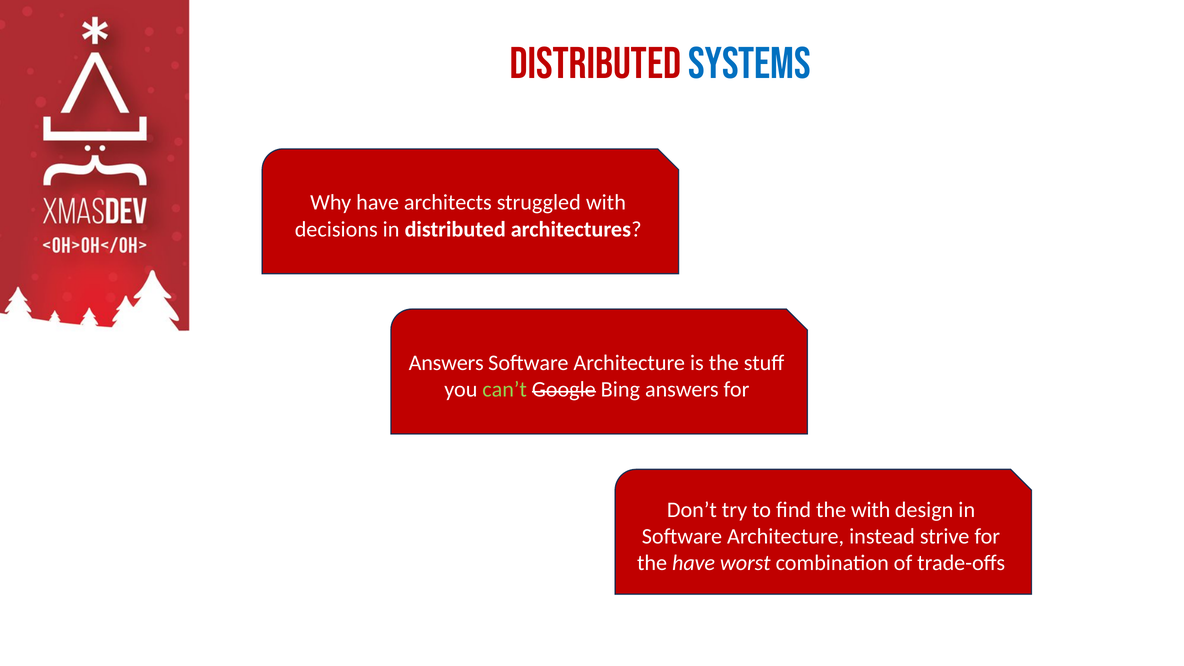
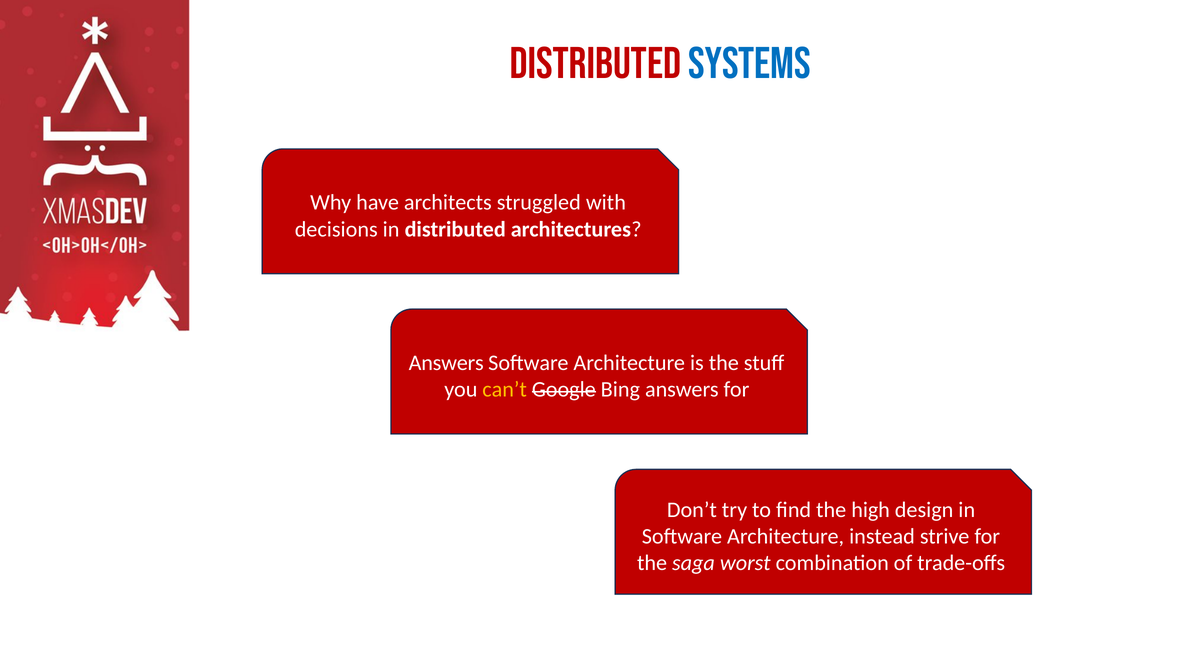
can’t colour: light green -> yellow (505, 389)
the with: with -> high (871, 510)
the have: have -> saga (694, 563)
